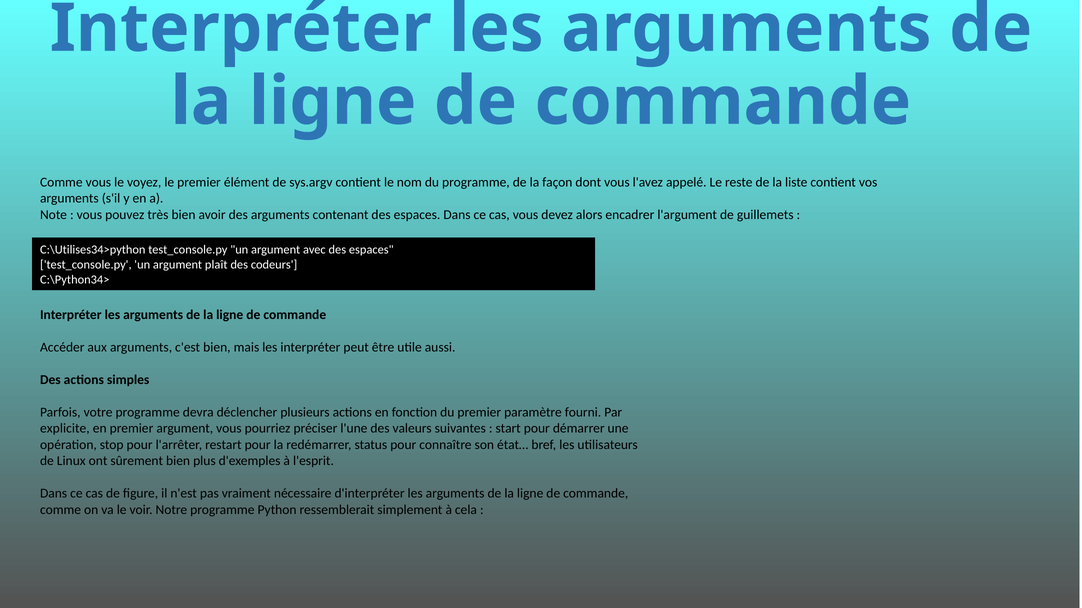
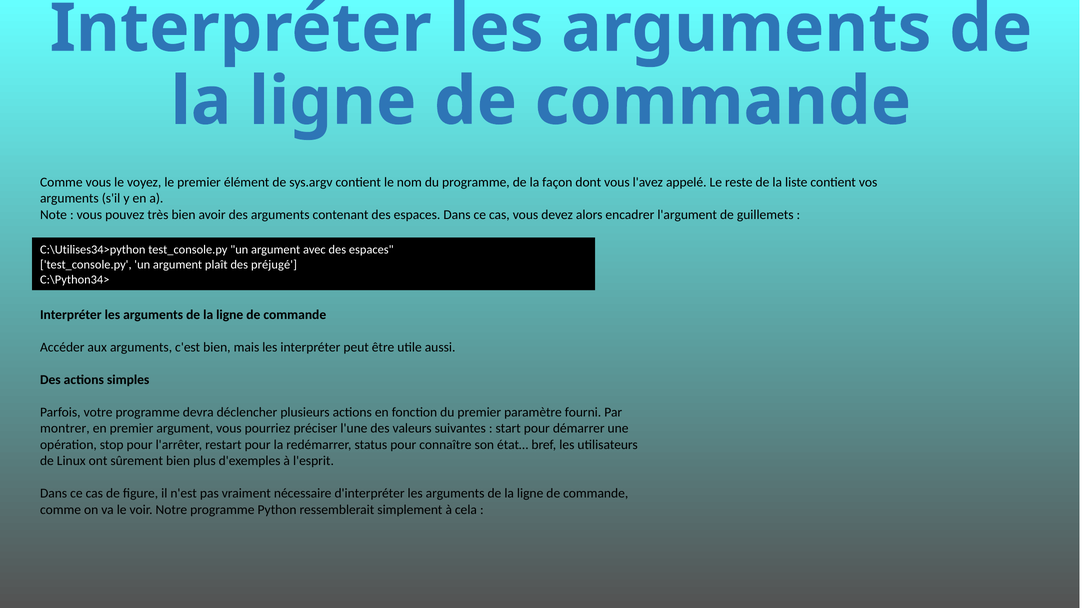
codeurs: codeurs -> préjugé (274, 265)
explicite: explicite -> montrer (65, 429)
